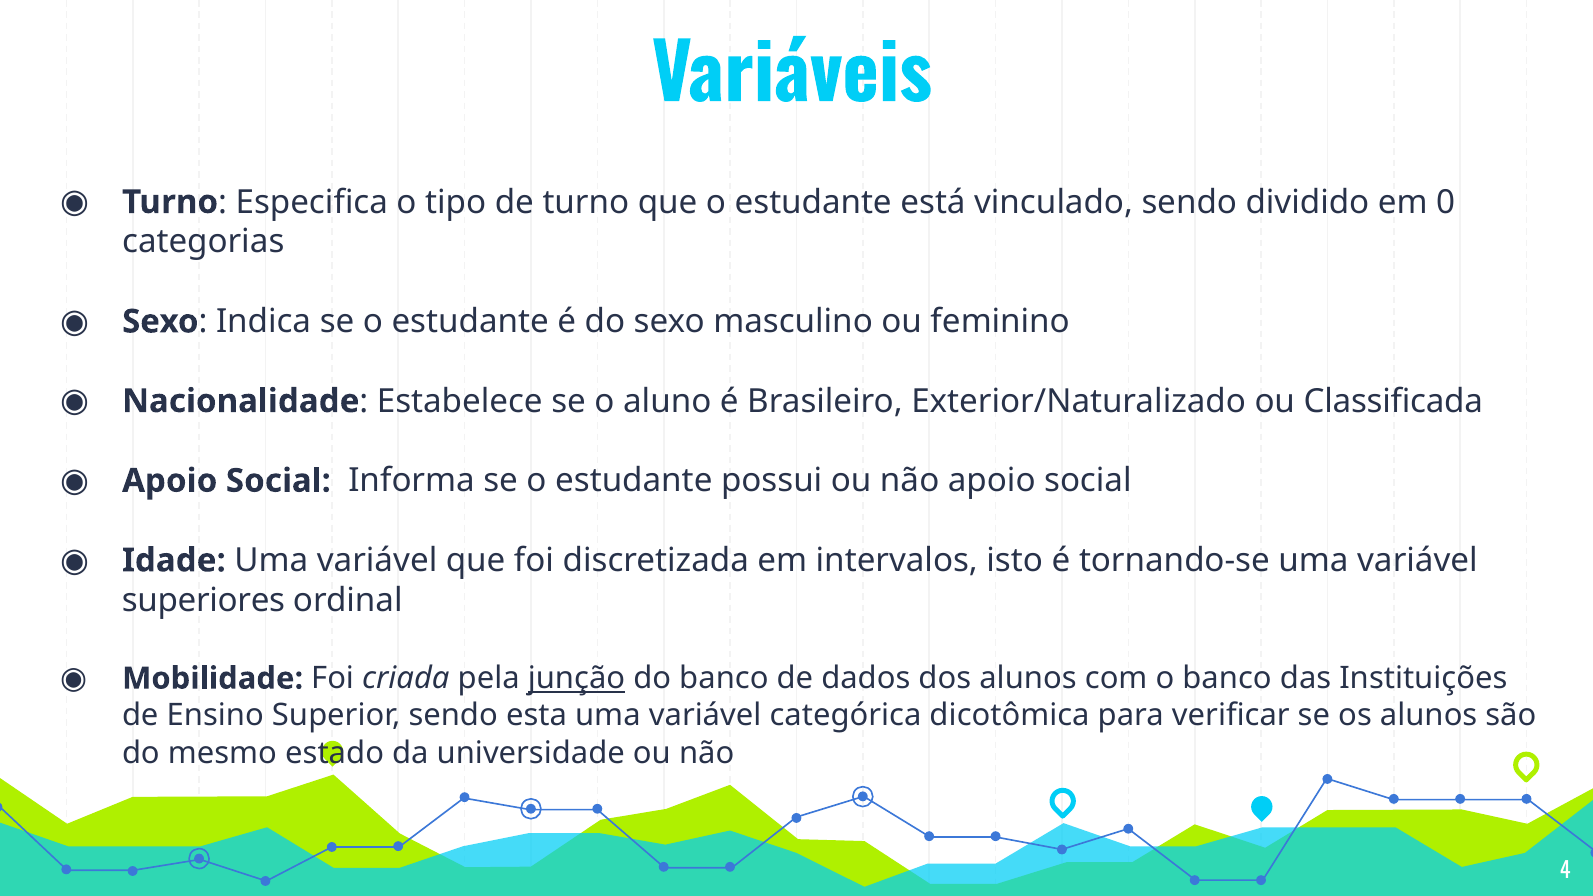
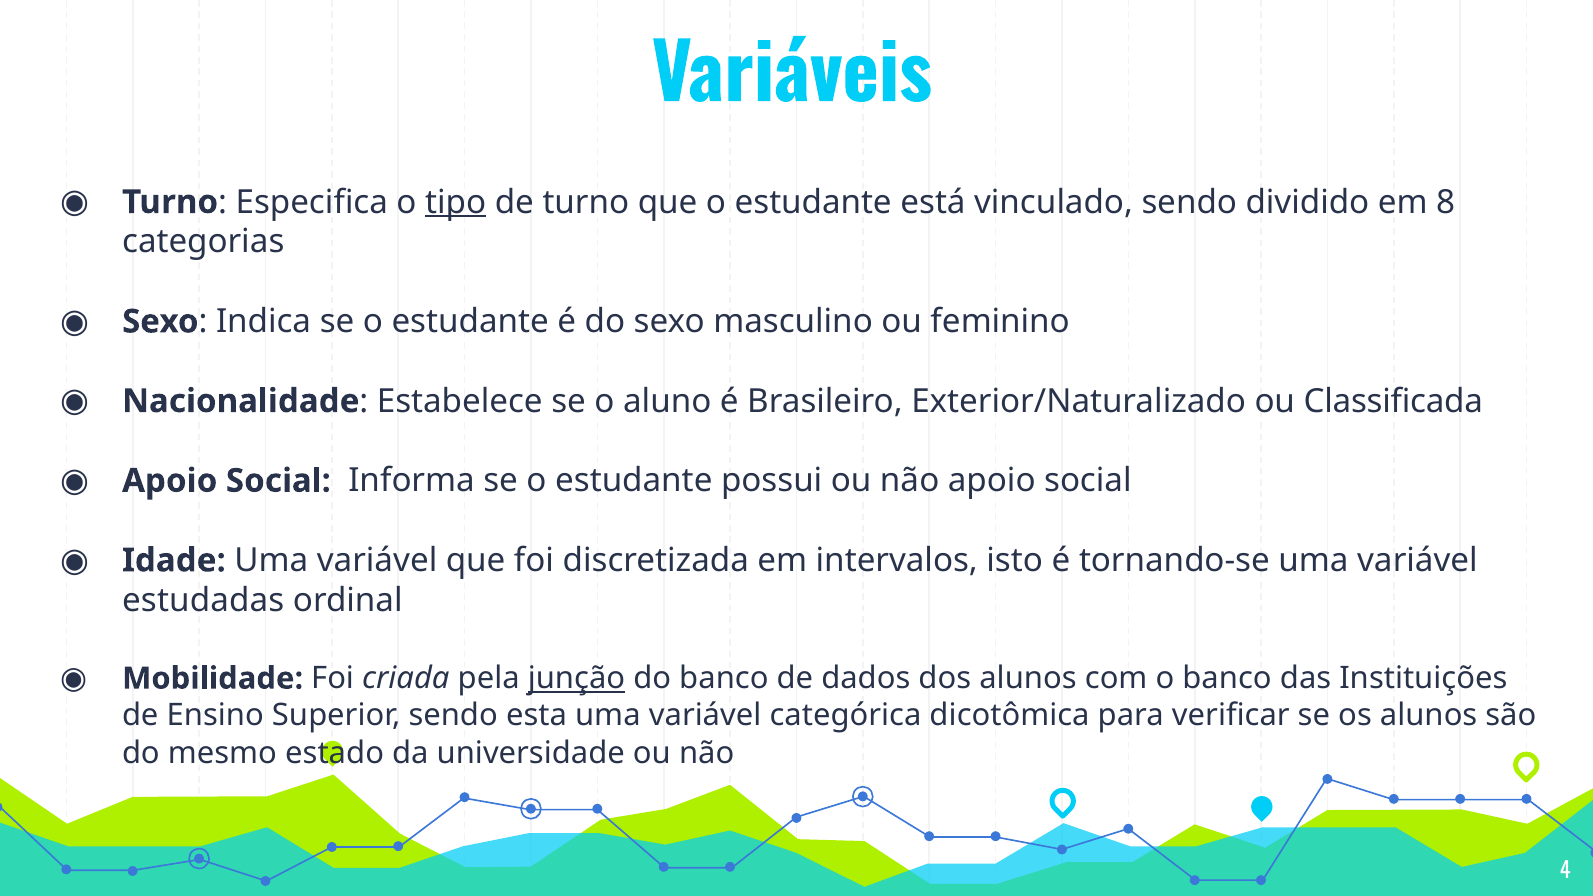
tipo underline: none -> present (456, 202)
0: 0 -> 8 (1446, 202)
superiores: superiores -> estudadas (203, 600)
